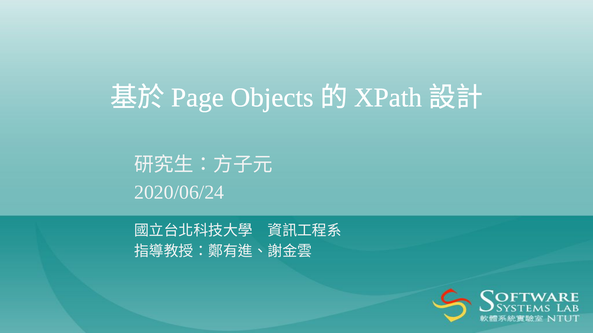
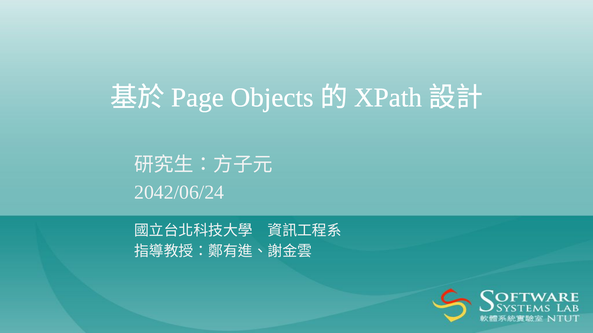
2020/06/24: 2020/06/24 -> 2042/06/24 (179, 193)
